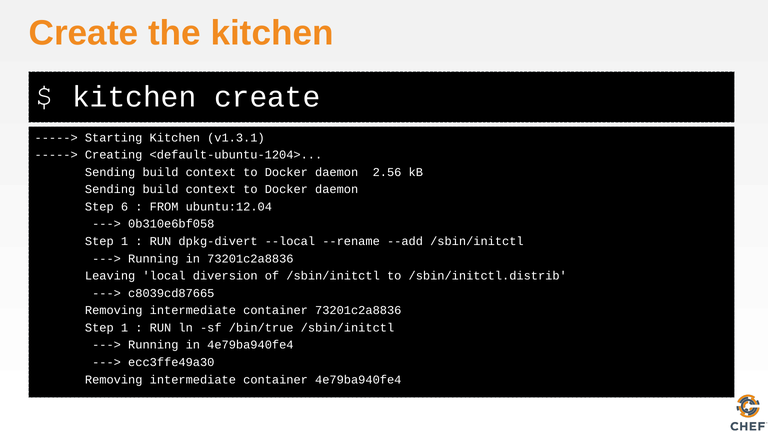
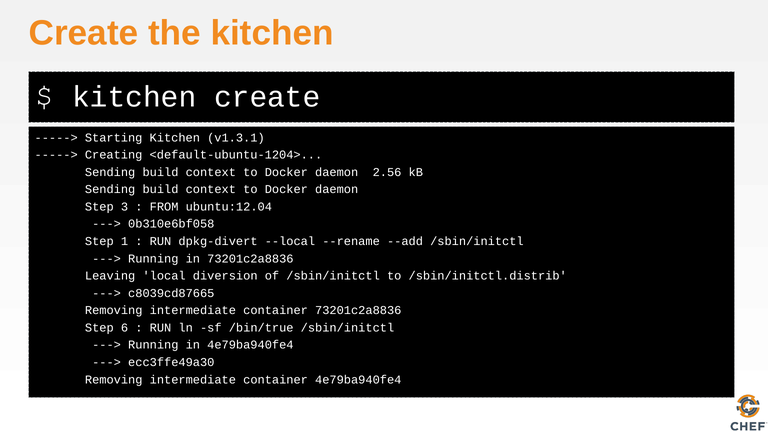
6: 6 -> 3 (125, 207)
1: 1 -> 6 (125, 328)
